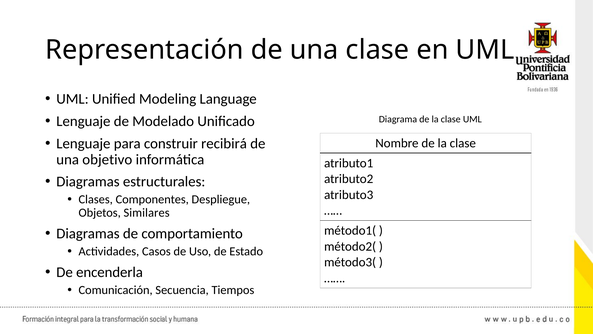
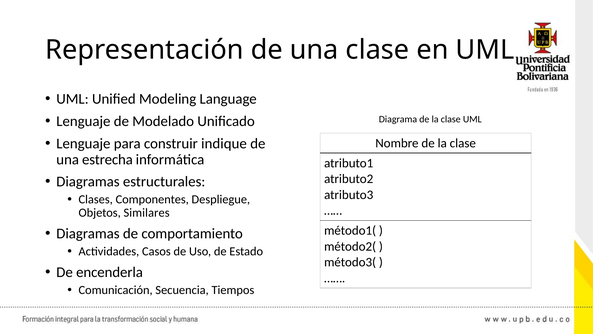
recibirá: recibirá -> indique (224, 143)
objetivo: objetivo -> estrecha (107, 159)
